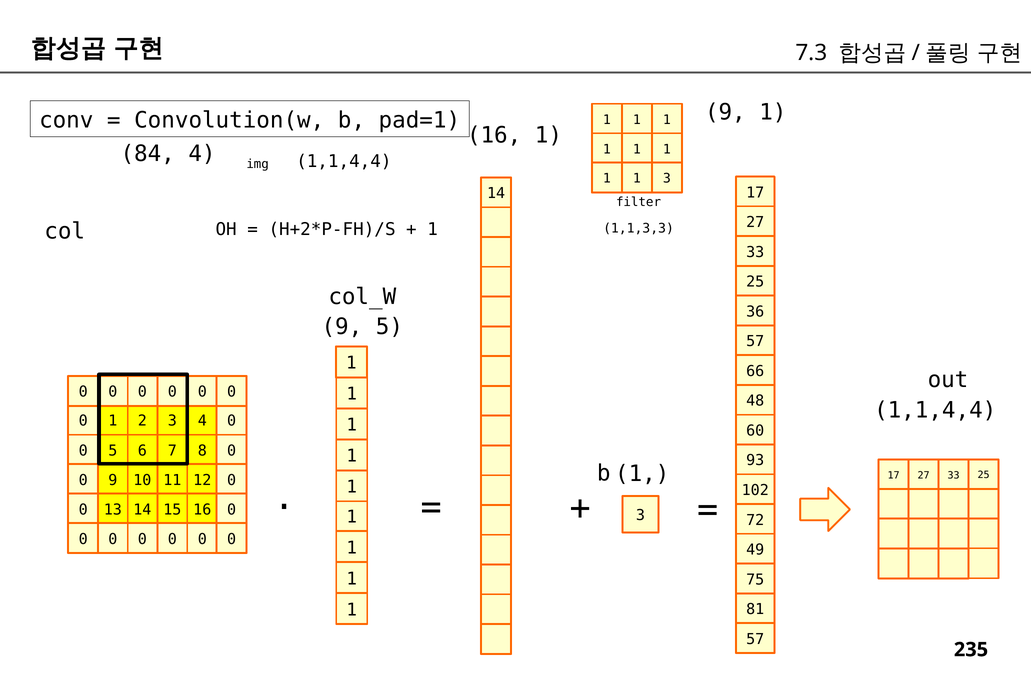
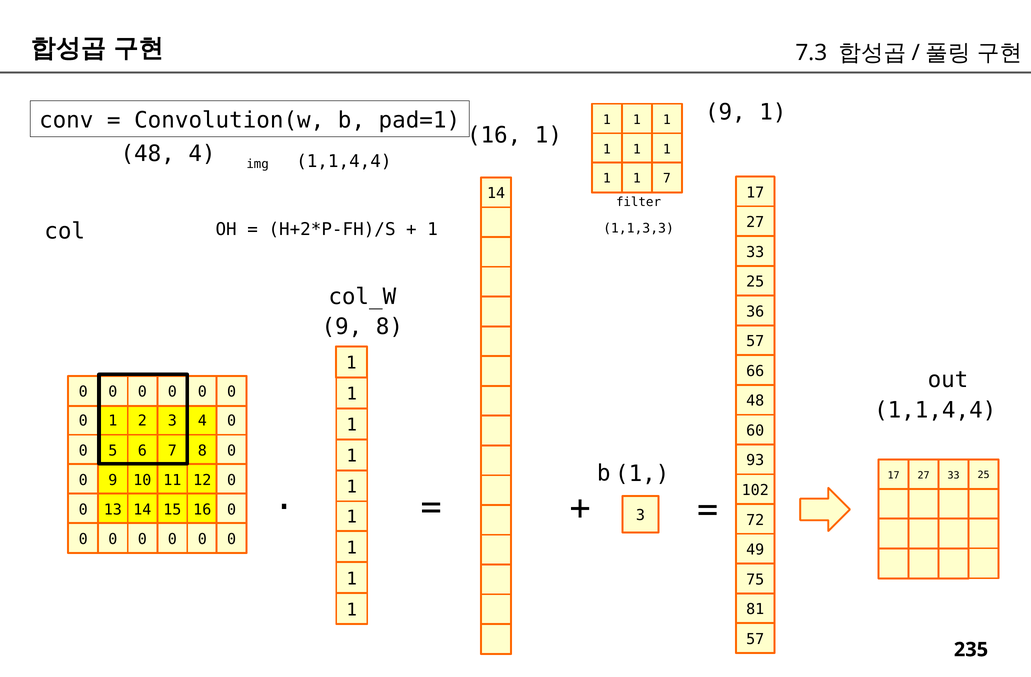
84: 84 -> 48 (148, 154)
1 3: 3 -> 7 (667, 178)
9 5: 5 -> 8 (389, 327)
